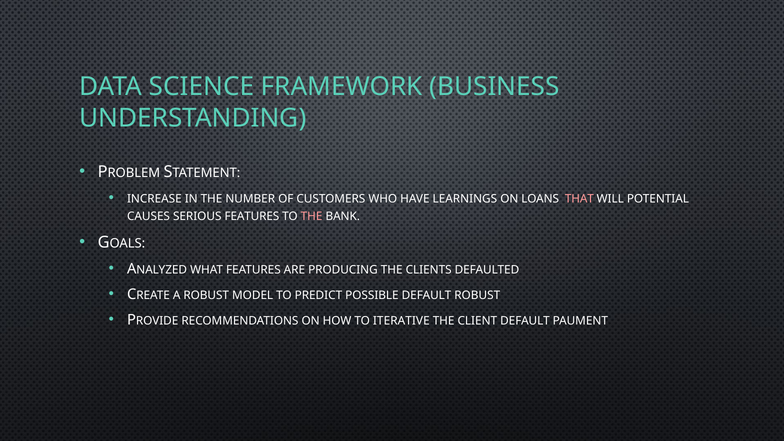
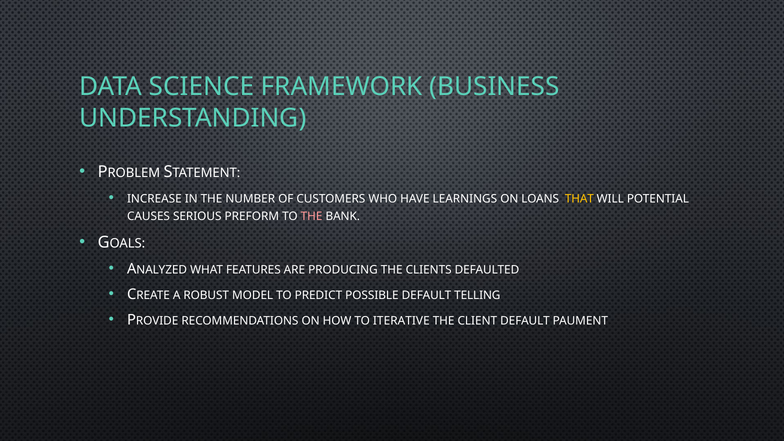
THAT colour: pink -> yellow (579, 199)
SERIOUS FEATURES: FEATURES -> PREFORM (252, 217)
DEFAULT ROBUST: ROBUST -> TELLING (477, 295)
